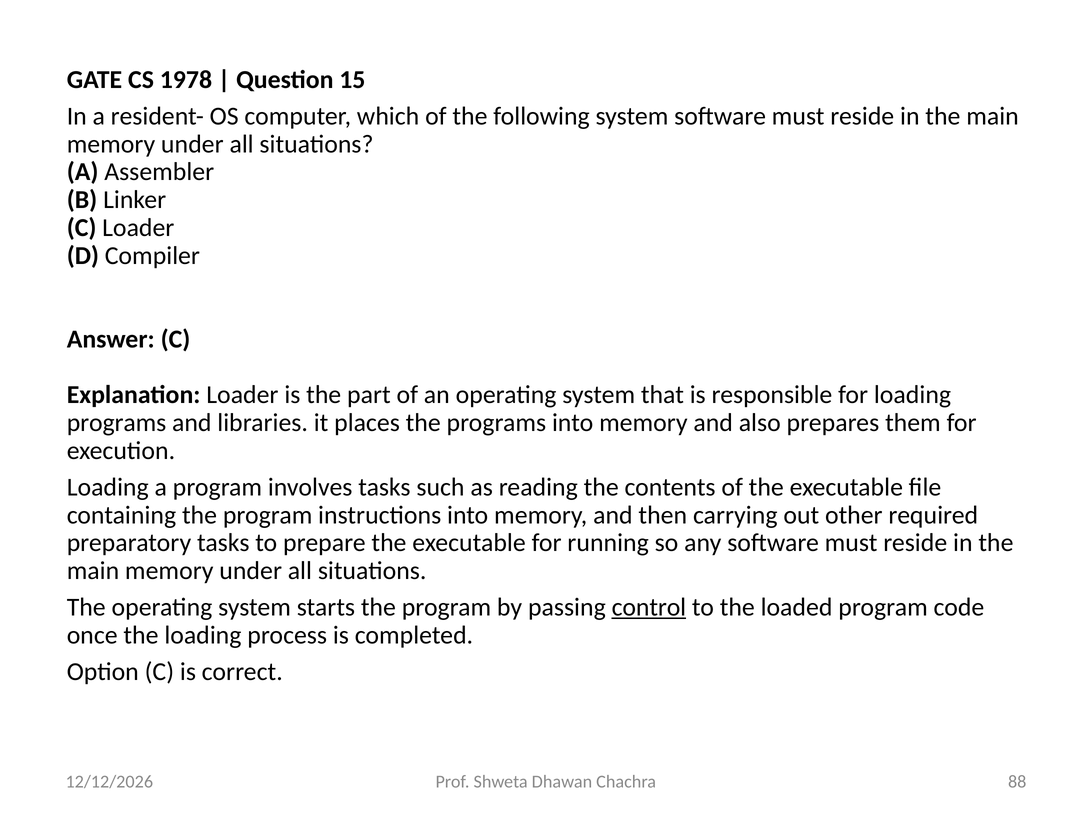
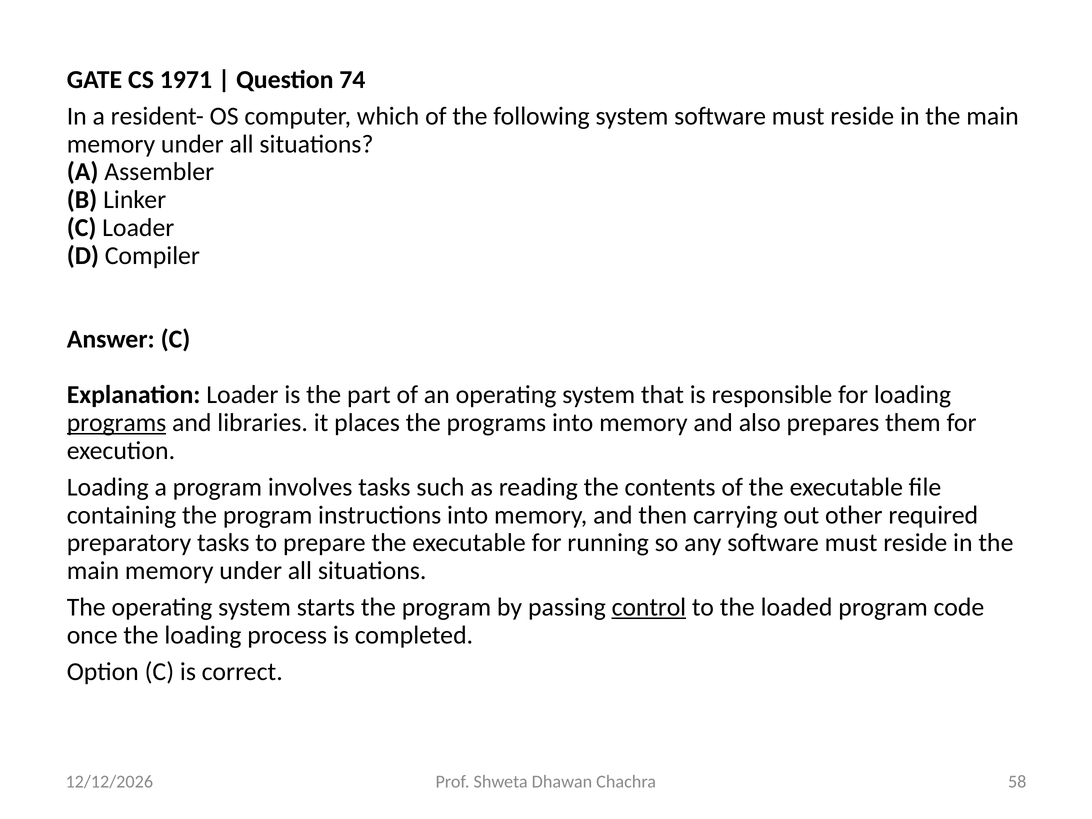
1978: 1978 -> 1971 (186, 80)
15: 15 -> 74 (352, 80)
programs underline: none -> present (117, 423)
88: 88 -> 58 (1017, 782)
